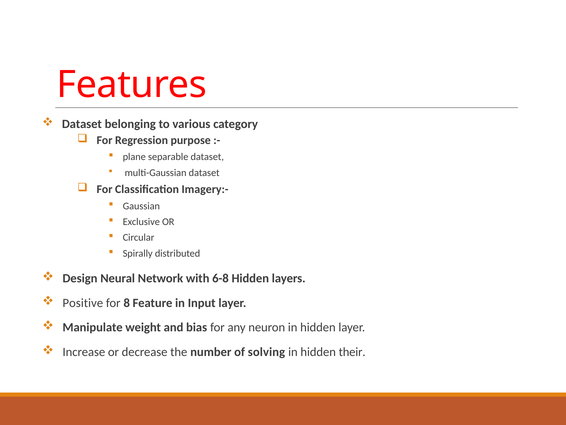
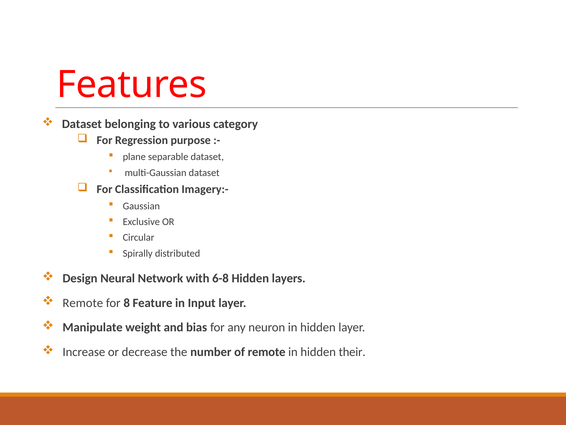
Positive: Positive -> Remote (83, 303)
of solving: solving -> remote (267, 352)
